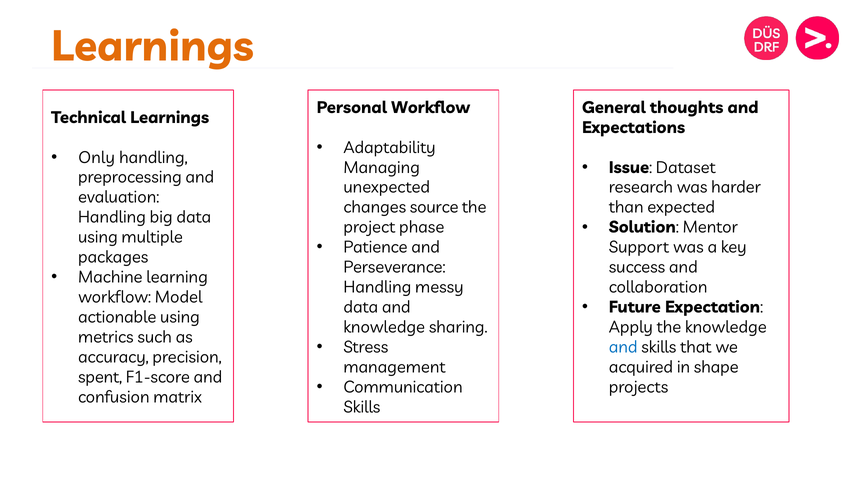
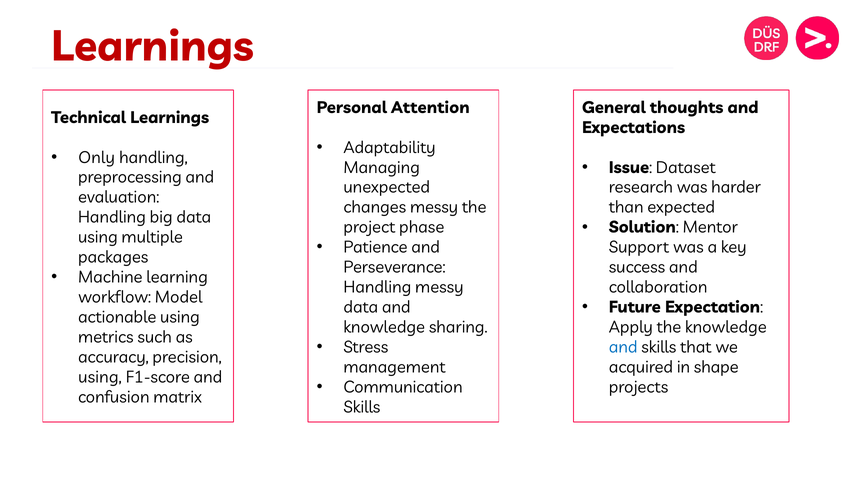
Learnings colour: orange -> red (153, 47)
Personal Workflow: Workflow -> Attention (430, 108)
changes source: source -> messy (434, 207)
spent: spent -> using (100, 377)
